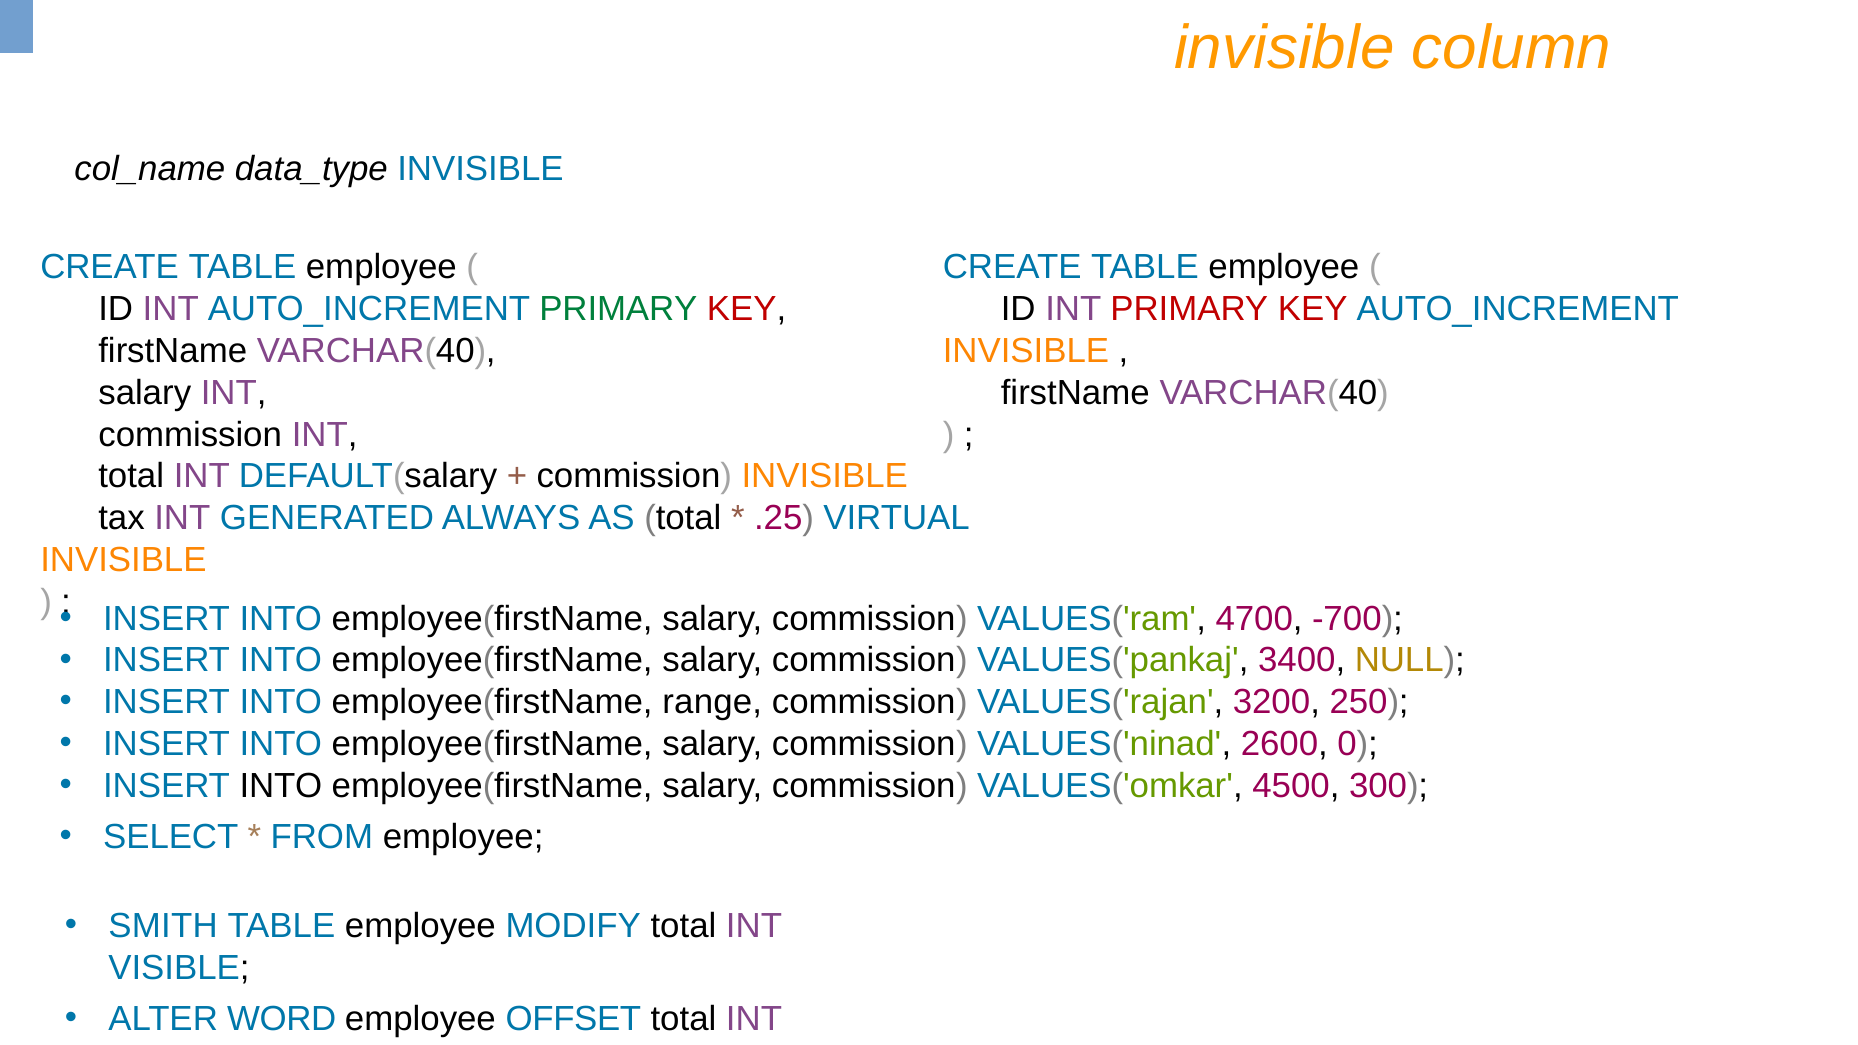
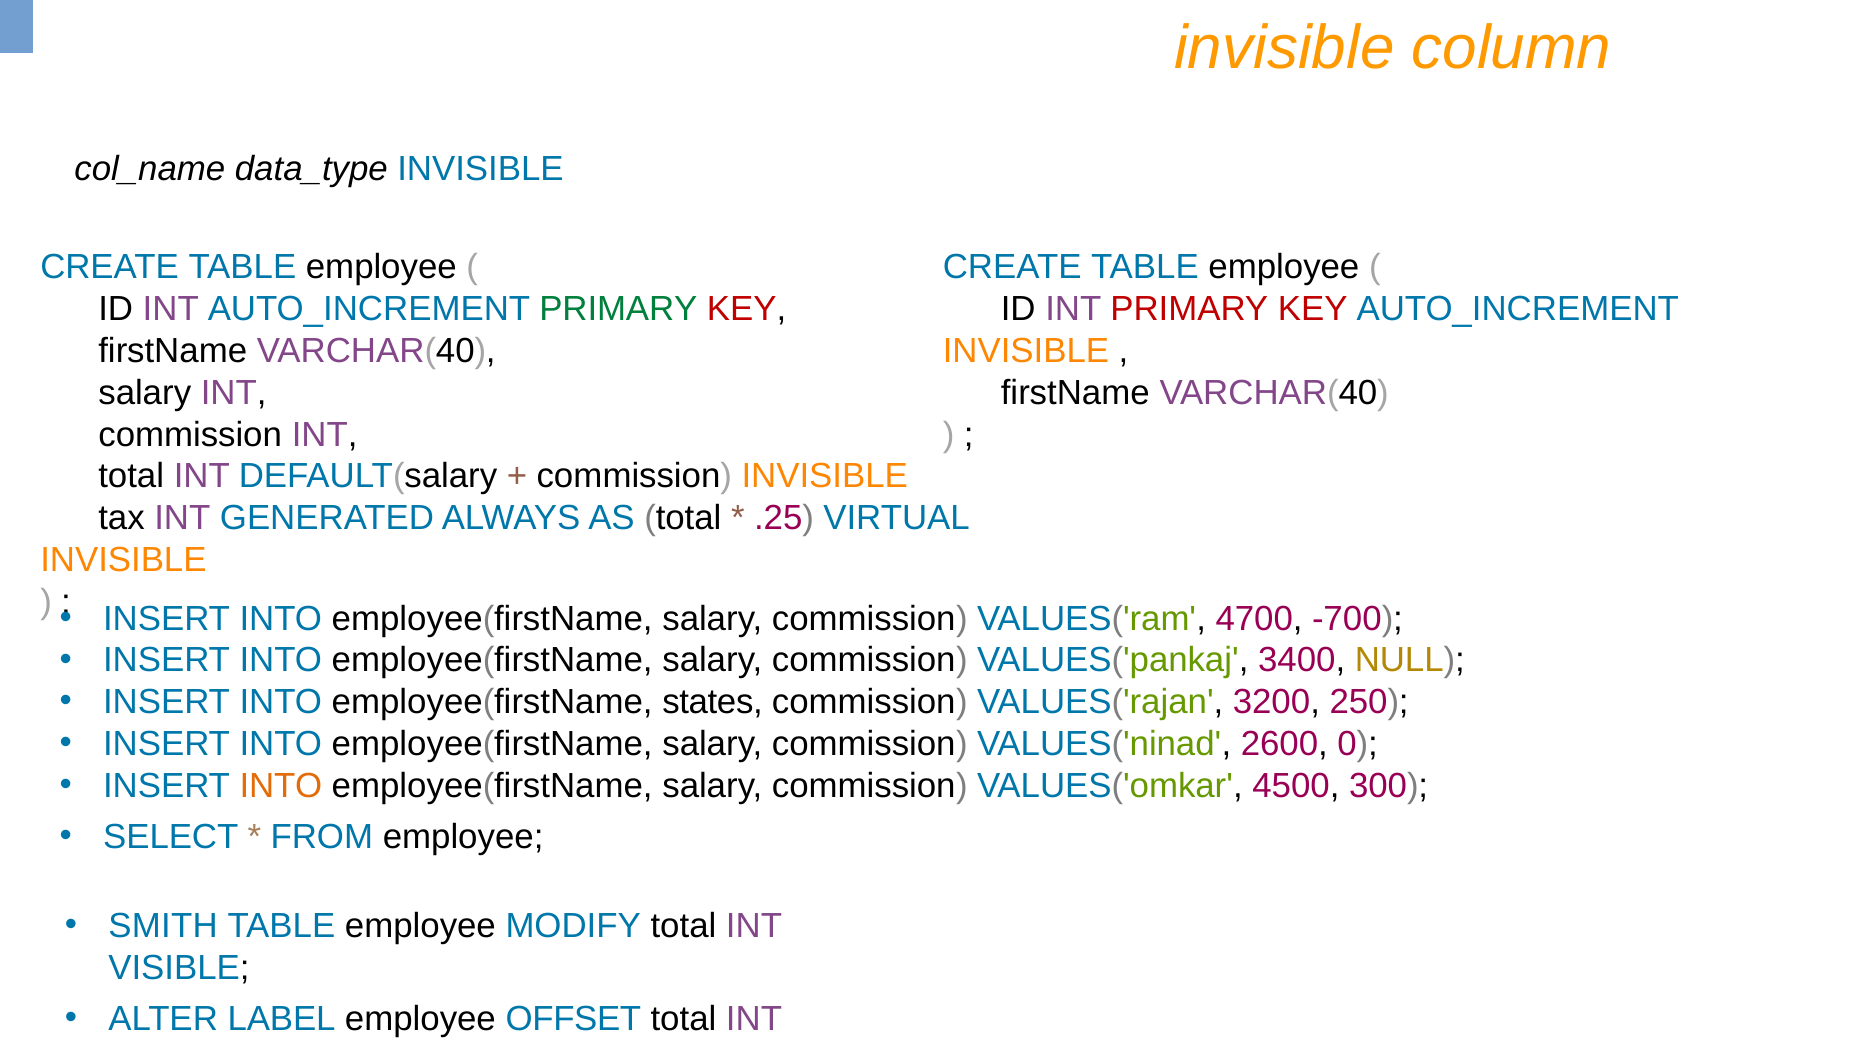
range: range -> states (713, 702)
INTO colour: black -> orange (281, 786)
WORD: WORD -> LABEL (282, 1019)
